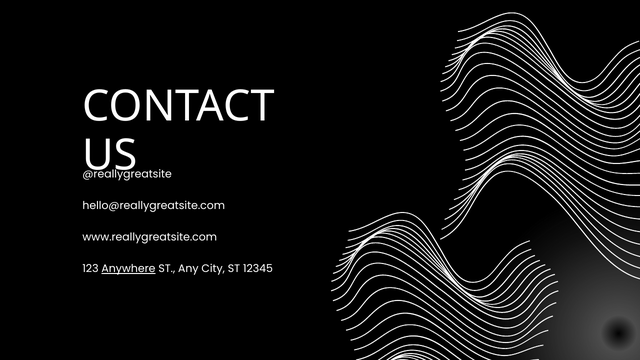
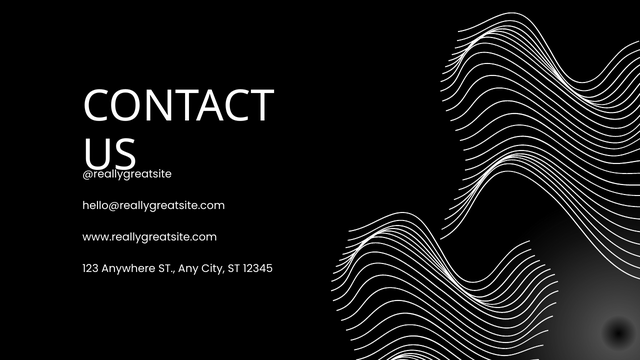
Anywhere underline: present -> none (128, 269)
